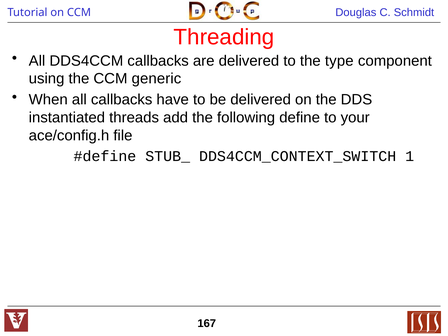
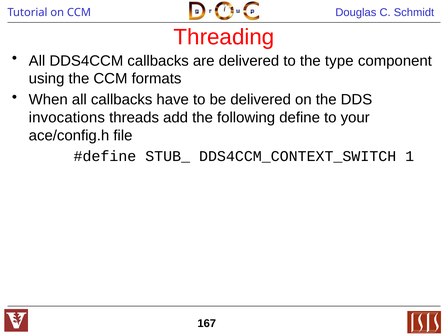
generic: generic -> formats (156, 79)
instantiated: instantiated -> invocations (67, 118)
